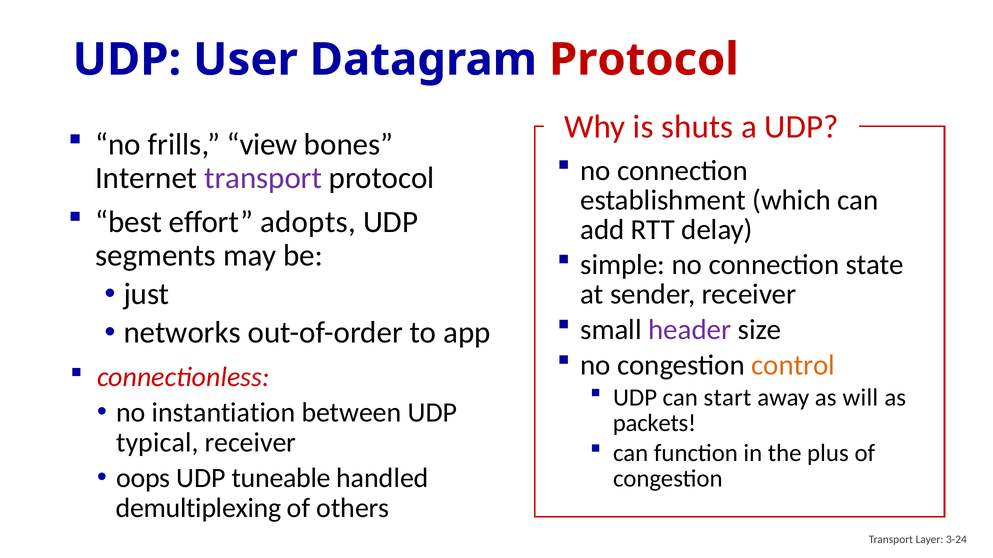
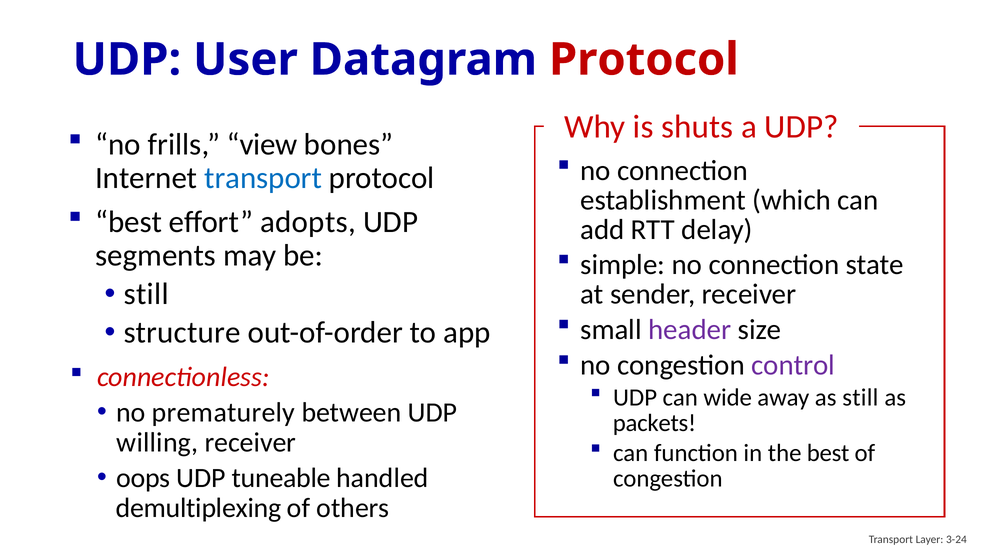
transport colour: purple -> blue (263, 178)
just: just -> still (146, 294)
networks: networks -> structure (182, 333)
control colour: orange -> purple (793, 365)
start: start -> wide (728, 398)
as will: will -> still (860, 398)
instantiation: instantiation -> prematurely (223, 413)
typical: typical -> willing (157, 443)
the plus: plus -> best (828, 454)
